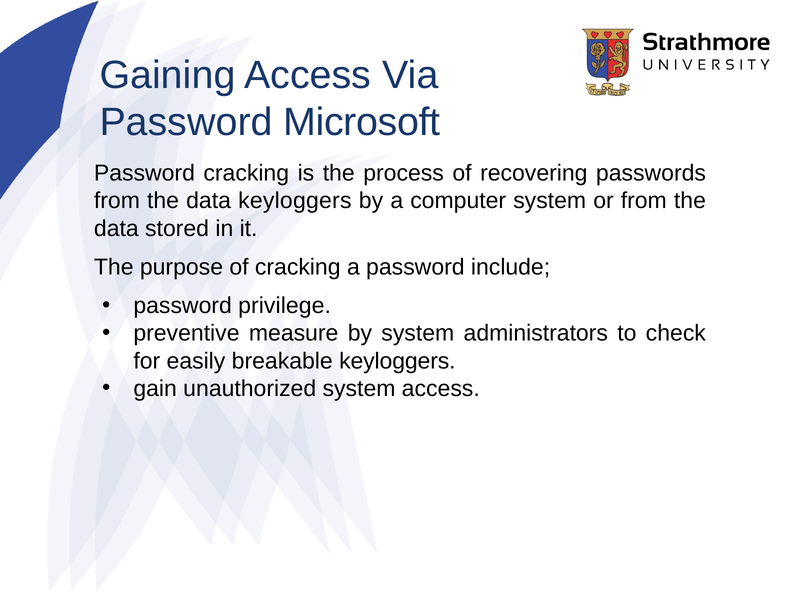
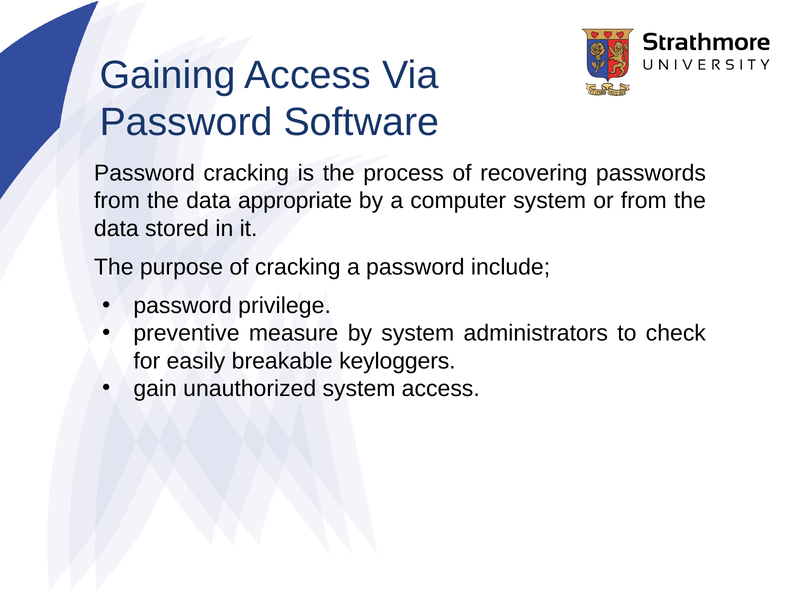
Microsoft: Microsoft -> Software (361, 122)
data keyloggers: keyloggers -> appropriate (295, 201)
